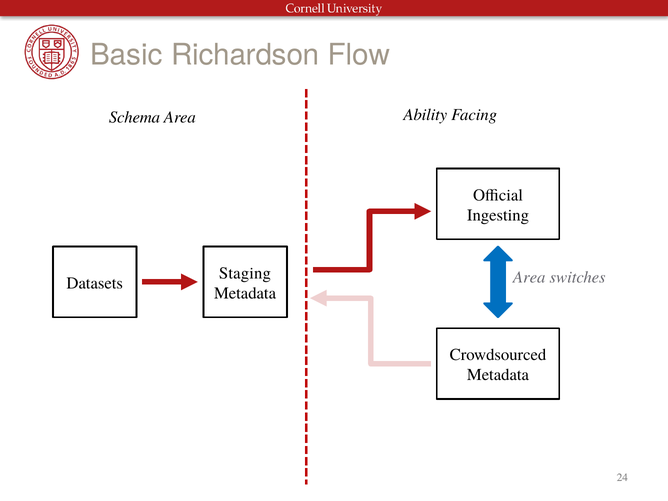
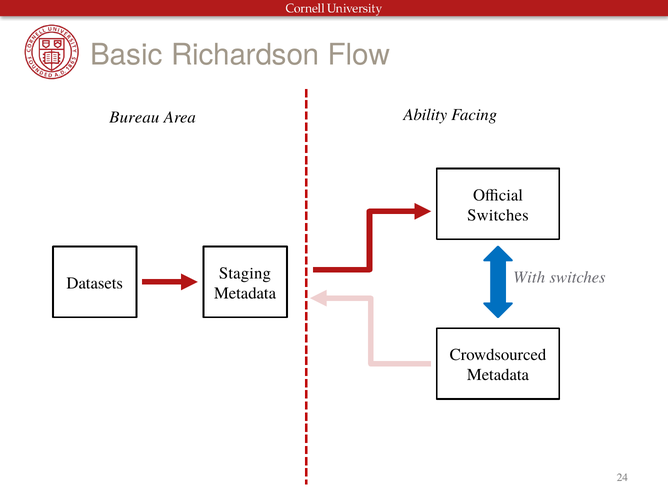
Schema: Schema -> Bureau (134, 117)
Ingesting: Ingesting -> Switches (498, 215)
Area: Area -> With (529, 277)
